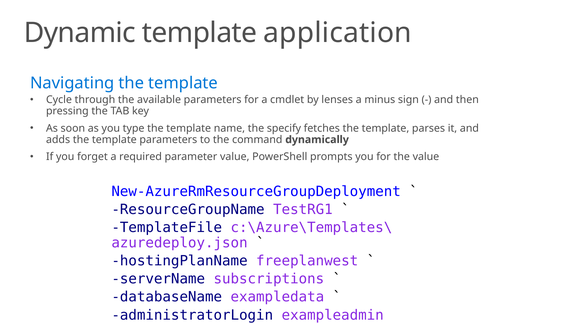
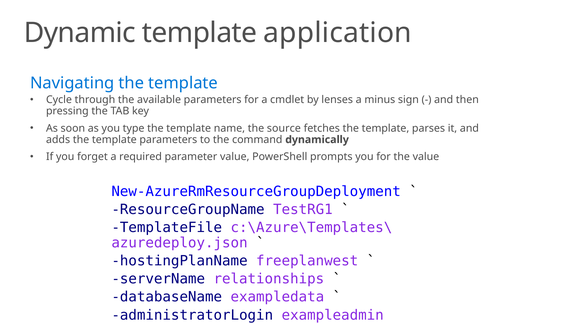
specify: specify -> source (284, 128)
subscriptions: subscriptions -> relationships (269, 279)
